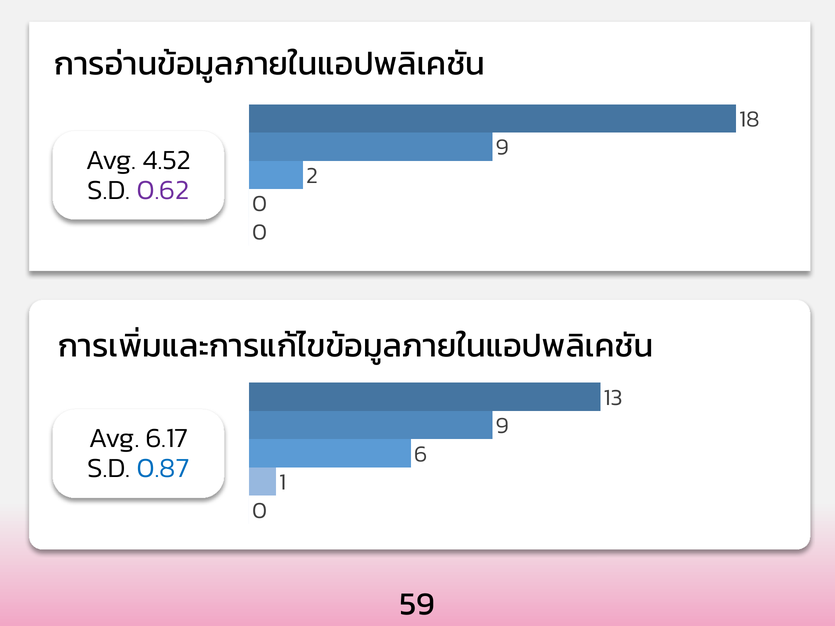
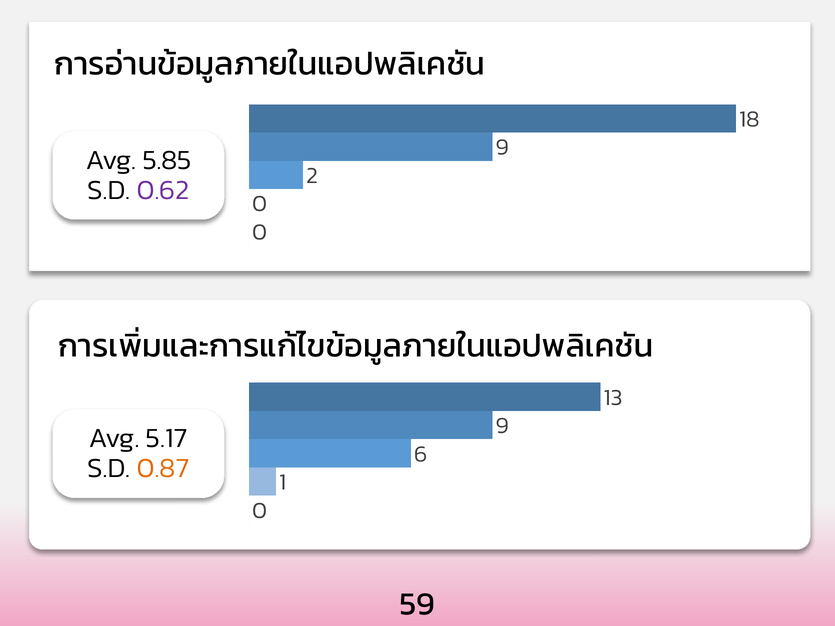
4.52: 4.52 -> 5.85 (167, 160)
6.17: 6.17 -> 5.17 (167, 438)
0.87 colour: blue -> orange (163, 468)
